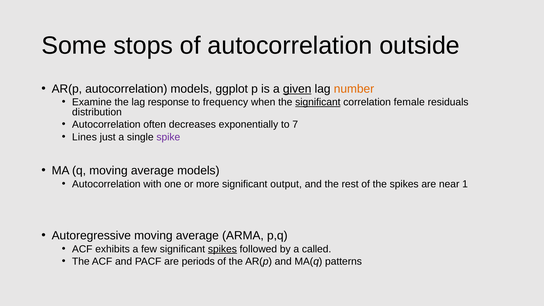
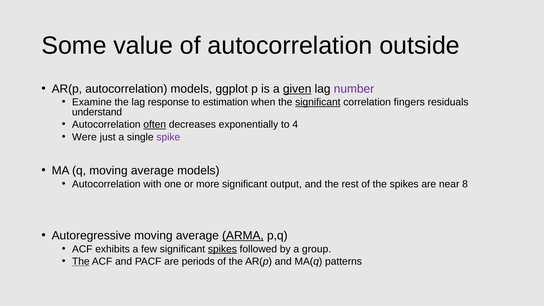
stops: stops -> value (143, 46)
number colour: orange -> purple (354, 89)
frequency: frequency -> estimation (226, 102)
female: female -> fingers (409, 102)
distribution: distribution -> understand (97, 112)
often underline: none -> present (155, 125)
7: 7 -> 4 (295, 125)
Lines: Lines -> Were (84, 137)
1: 1 -> 8 (465, 184)
ARMA underline: none -> present (243, 236)
called: called -> group (317, 249)
The underline: none -> present (81, 261)
